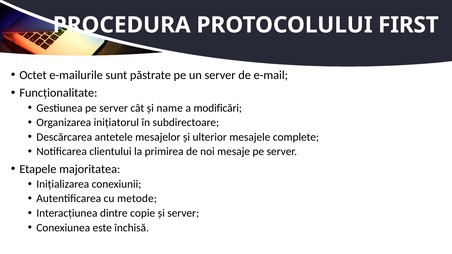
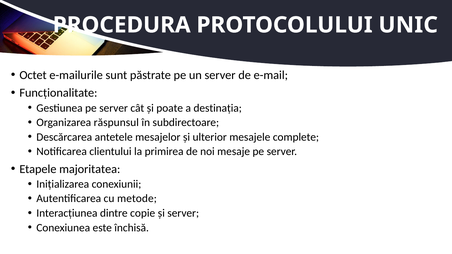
FIRST: FIRST -> UNIC (408, 25)
name: name -> poate (170, 108)
modificări: modificări -> destinația (218, 108)
inițiatorul: inițiatorul -> răspunsul (116, 123)
